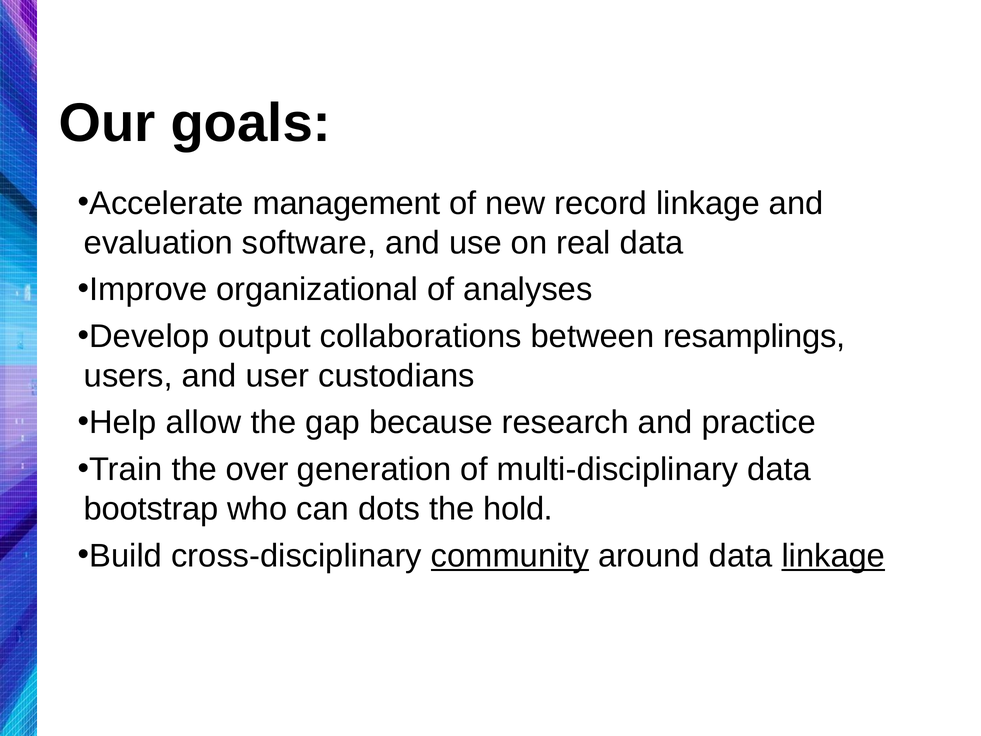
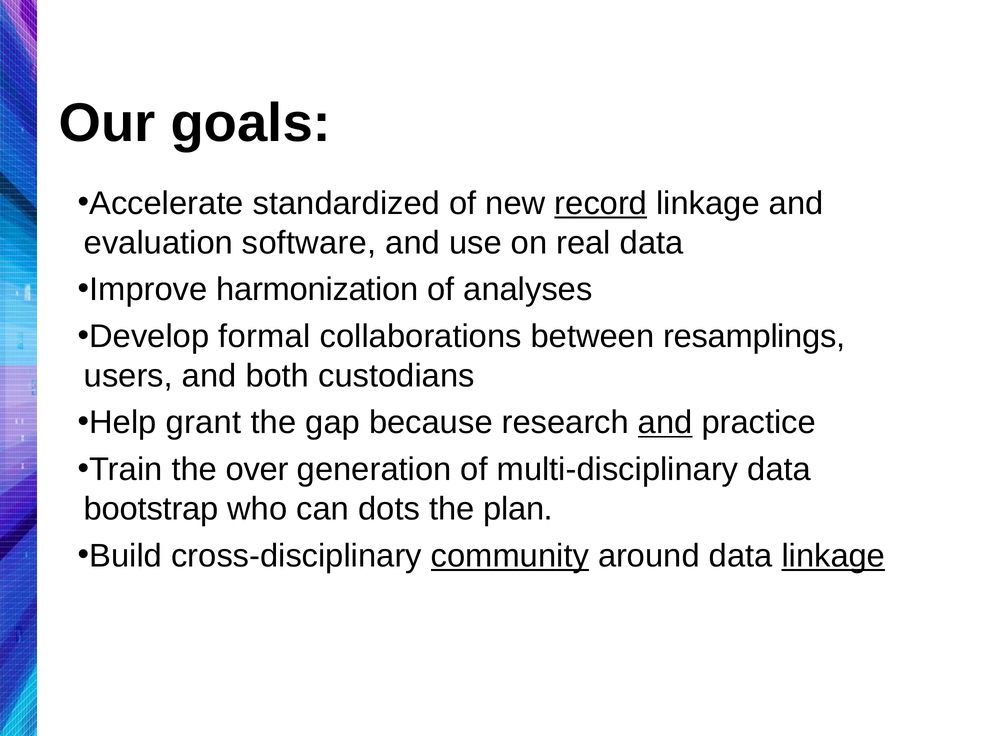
management: management -> standardized (346, 203)
record underline: none -> present (601, 203)
organizational: organizational -> harmonization (317, 290)
output: output -> formal (264, 336)
user: user -> both (277, 376)
allow: allow -> grant (204, 423)
and underline: none -> present (665, 423)
hold: hold -> plan (518, 509)
